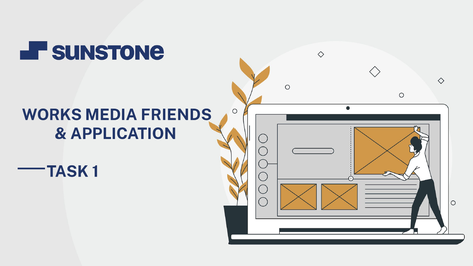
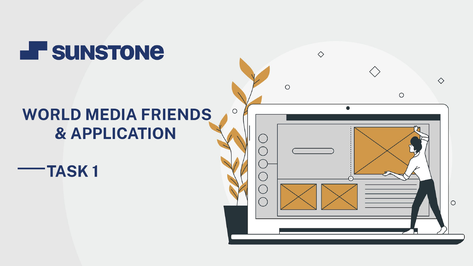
WORKS: WORKS -> WORLD (52, 115)
